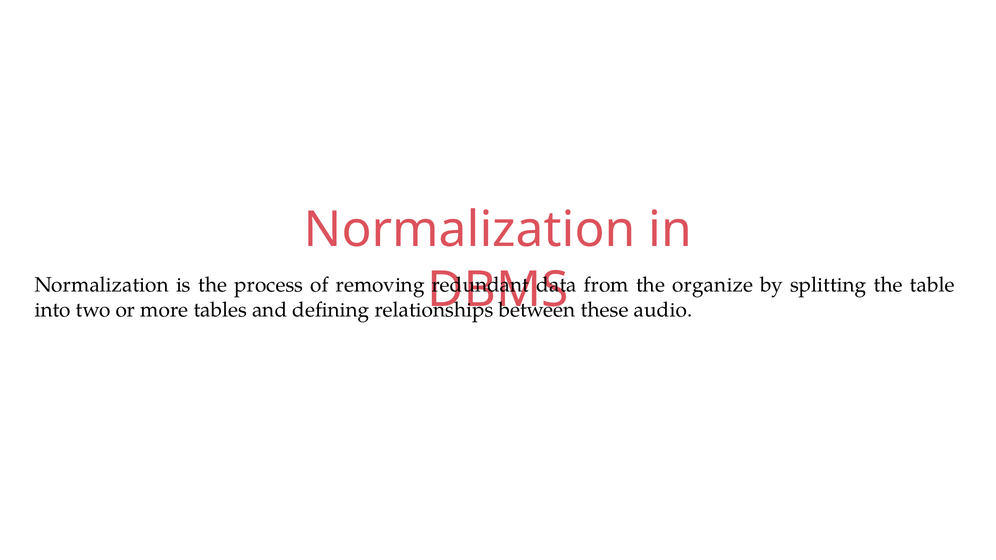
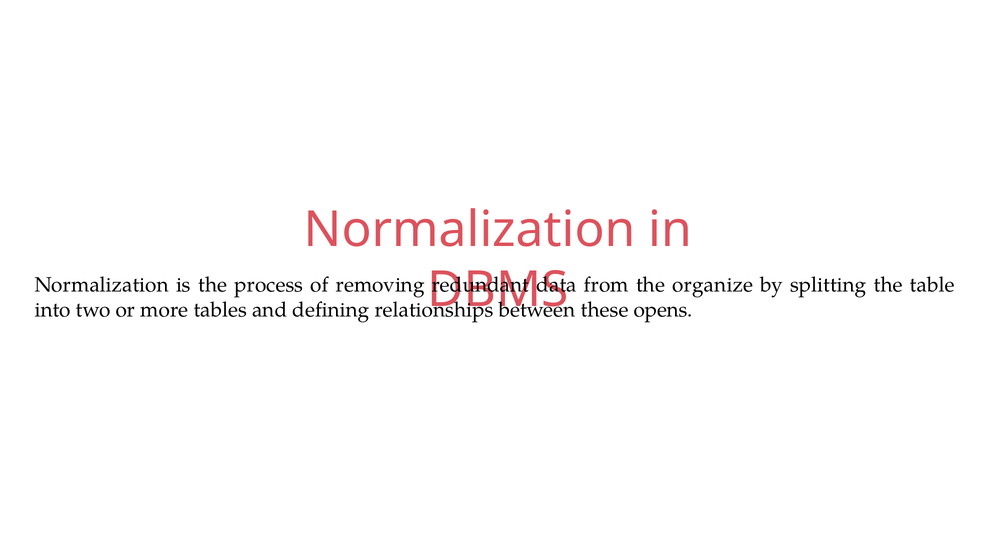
audio: audio -> opens (663, 310)
